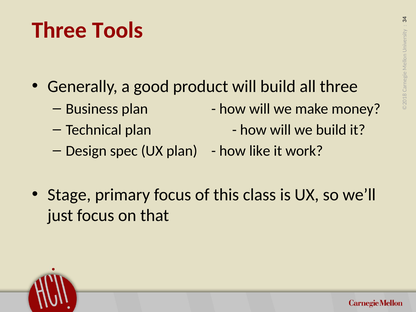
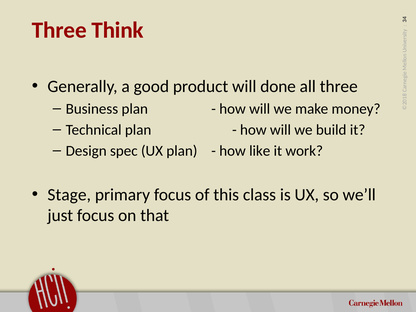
Tools: Tools -> Think (118, 30)
will build: build -> done (278, 86)
